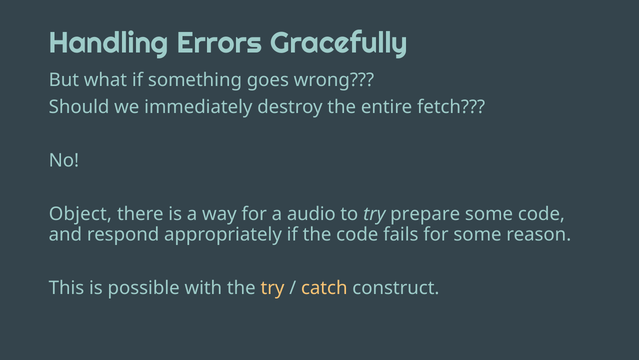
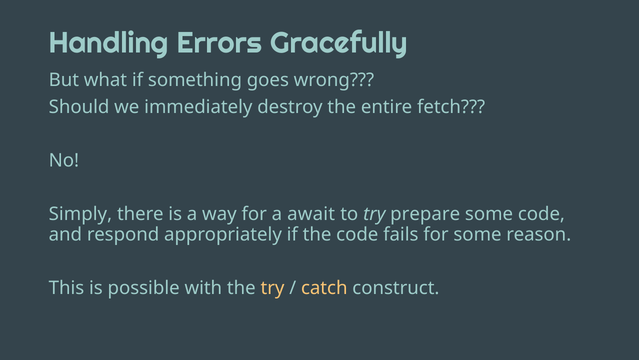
Object: Object -> Simply (80, 214)
audio: audio -> await (311, 214)
